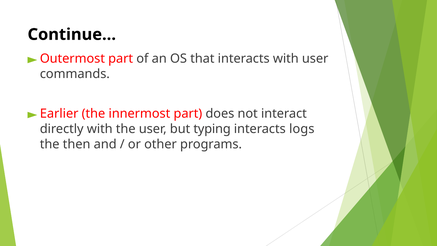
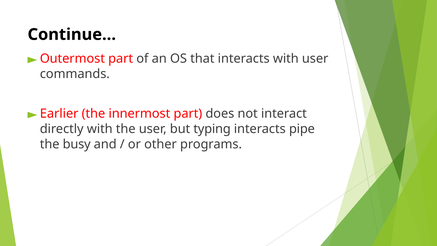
logs: logs -> pipe (302, 129)
then: then -> busy (77, 144)
